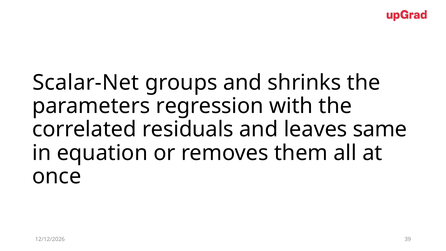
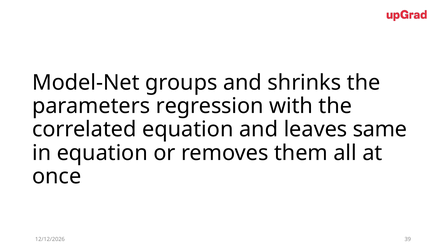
Scalar-Net: Scalar-Net -> Model-Net (86, 83)
correlated residuals: residuals -> equation (188, 129)
